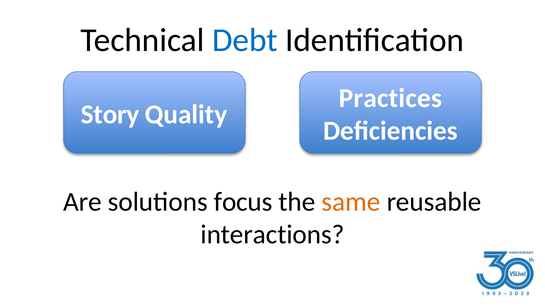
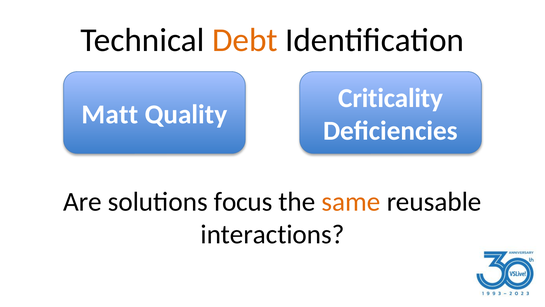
Debt colour: blue -> orange (245, 40)
Practices: Practices -> Criticality (391, 98)
Story: Story -> Matt (110, 114)
